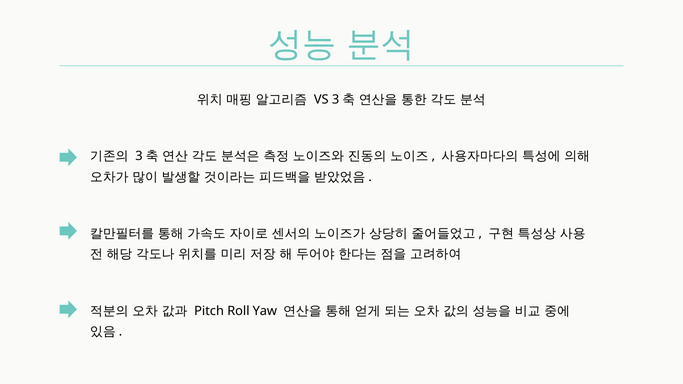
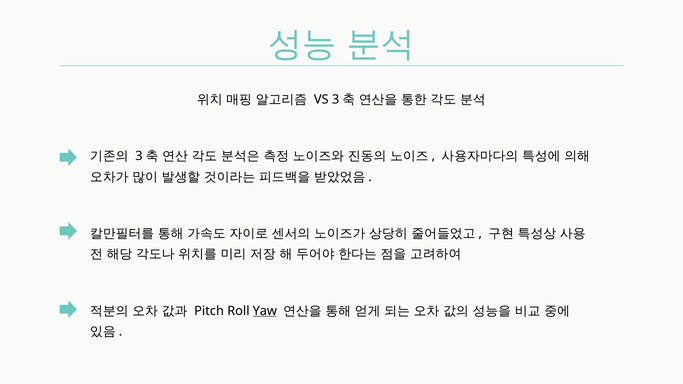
Yaw underline: none -> present (265, 311)
